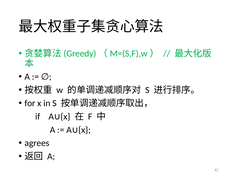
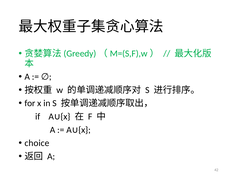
agrees: agrees -> choice (37, 143)
